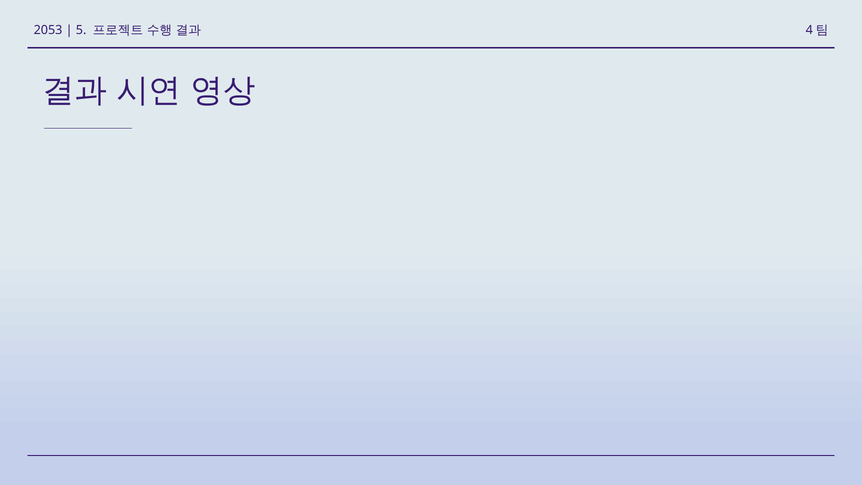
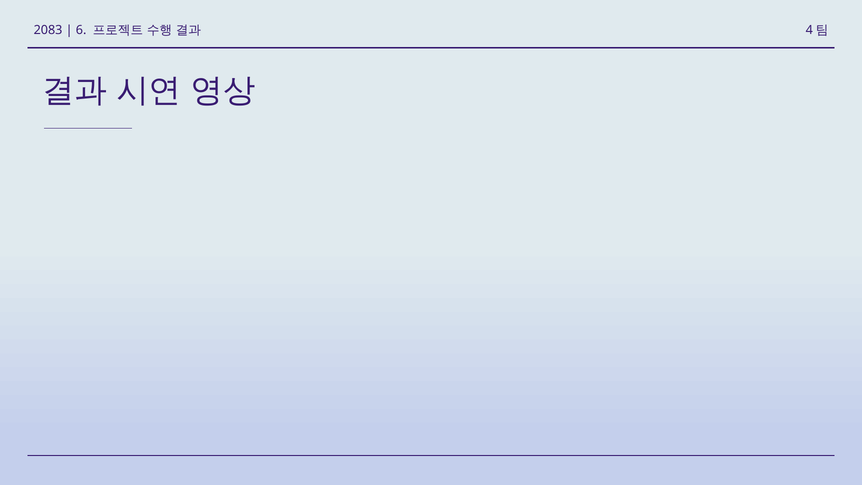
2053: 2053 -> 2083 (48, 30)
5: 5 -> 6 (81, 30)
